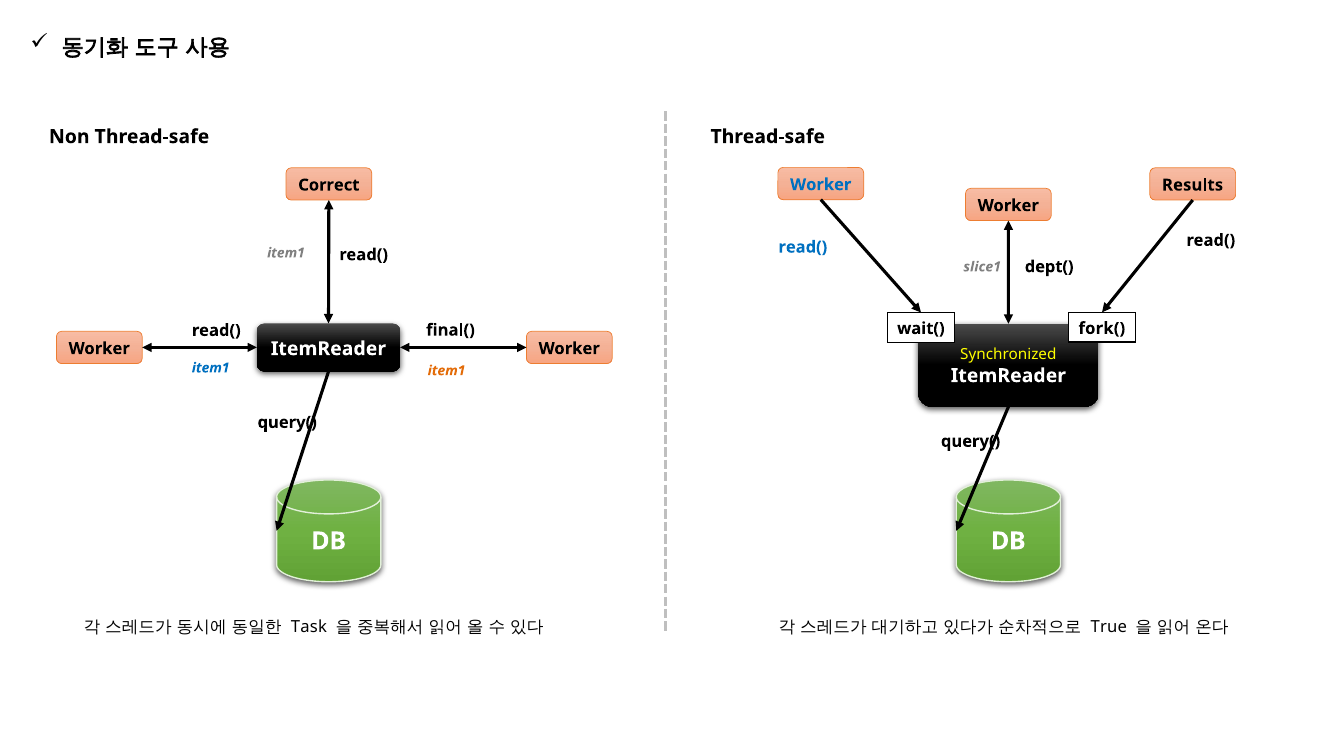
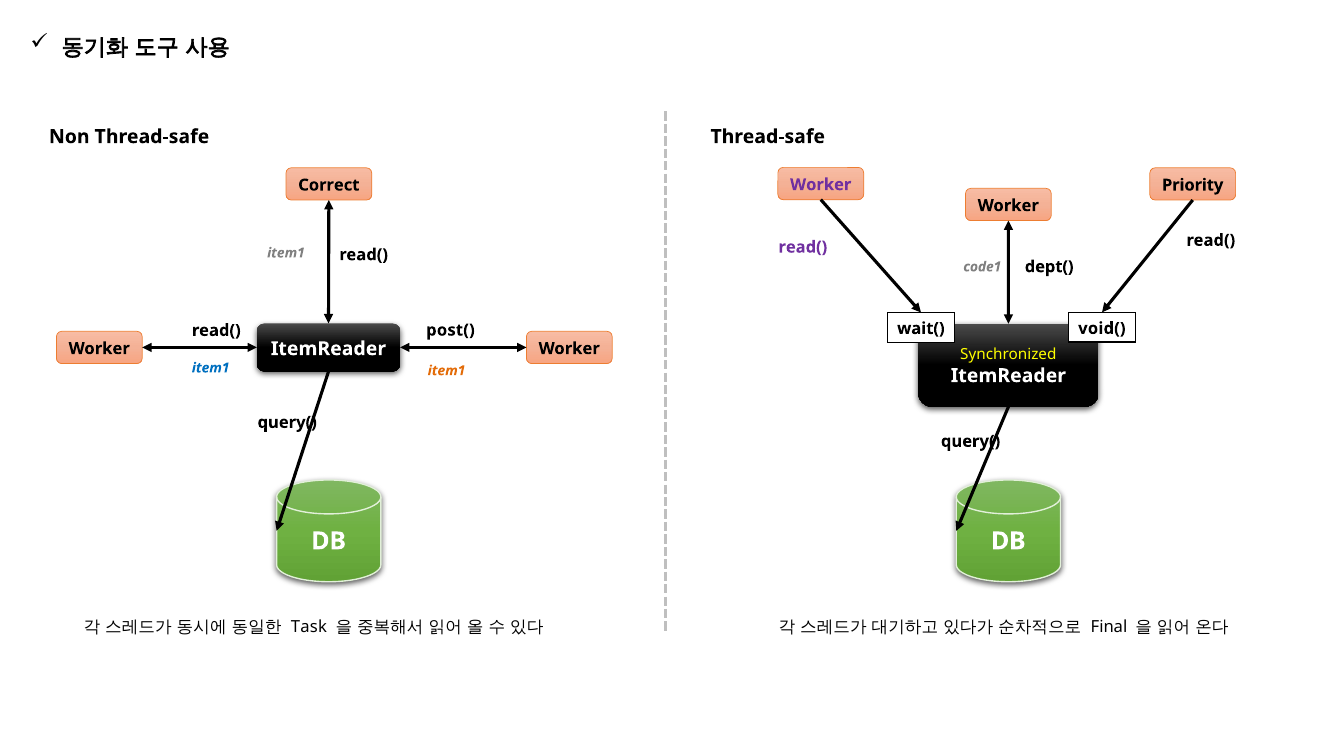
Worker colour: blue -> purple (821, 185)
Results: Results -> Priority (1193, 185)
read( colour: blue -> purple (803, 247)
slice1: slice1 -> code1 (982, 267)
fork(: fork( -> void( (1102, 328)
final(: final( -> post( (450, 330)
True: True -> Final (1109, 626)
